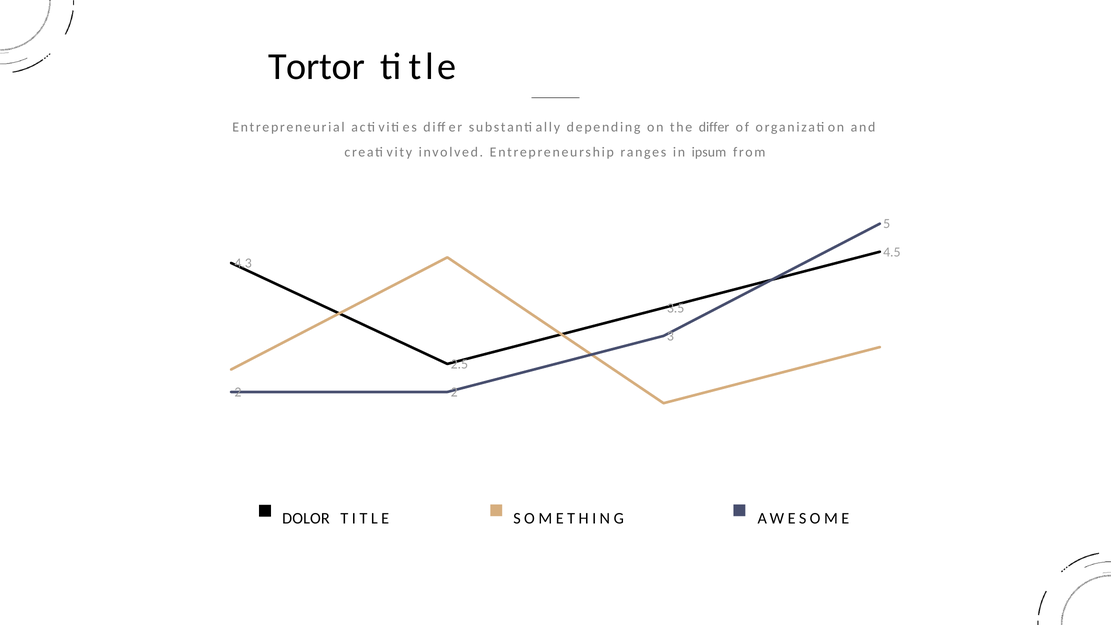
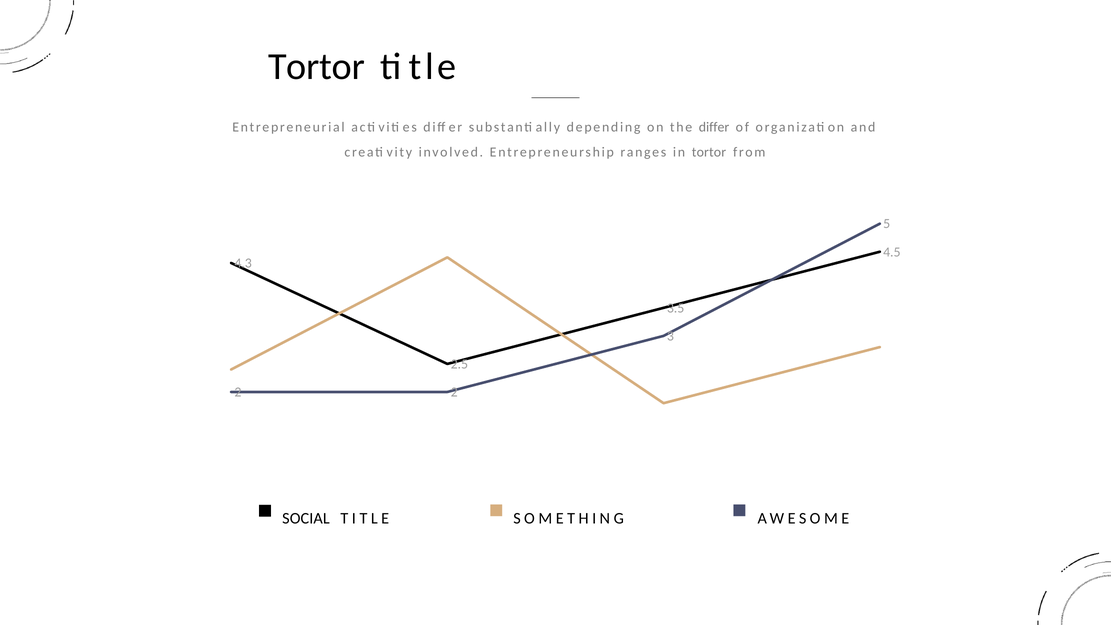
in ipsum: ipsum -> tortor (709, 152)
DOLOR: DOLOR -> SOCIAL (306, 519)
